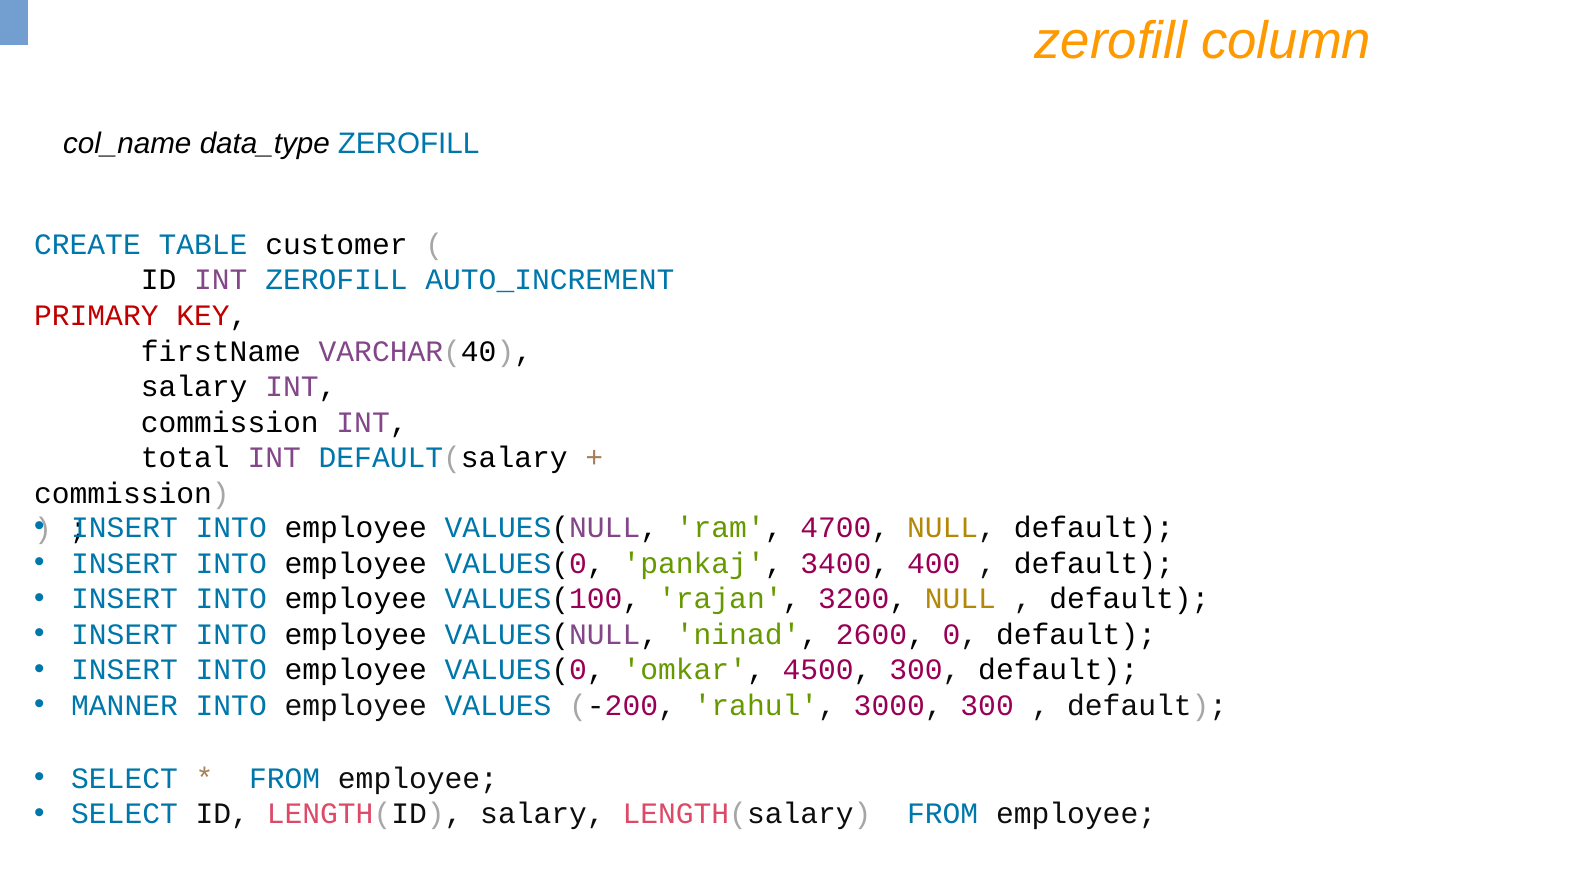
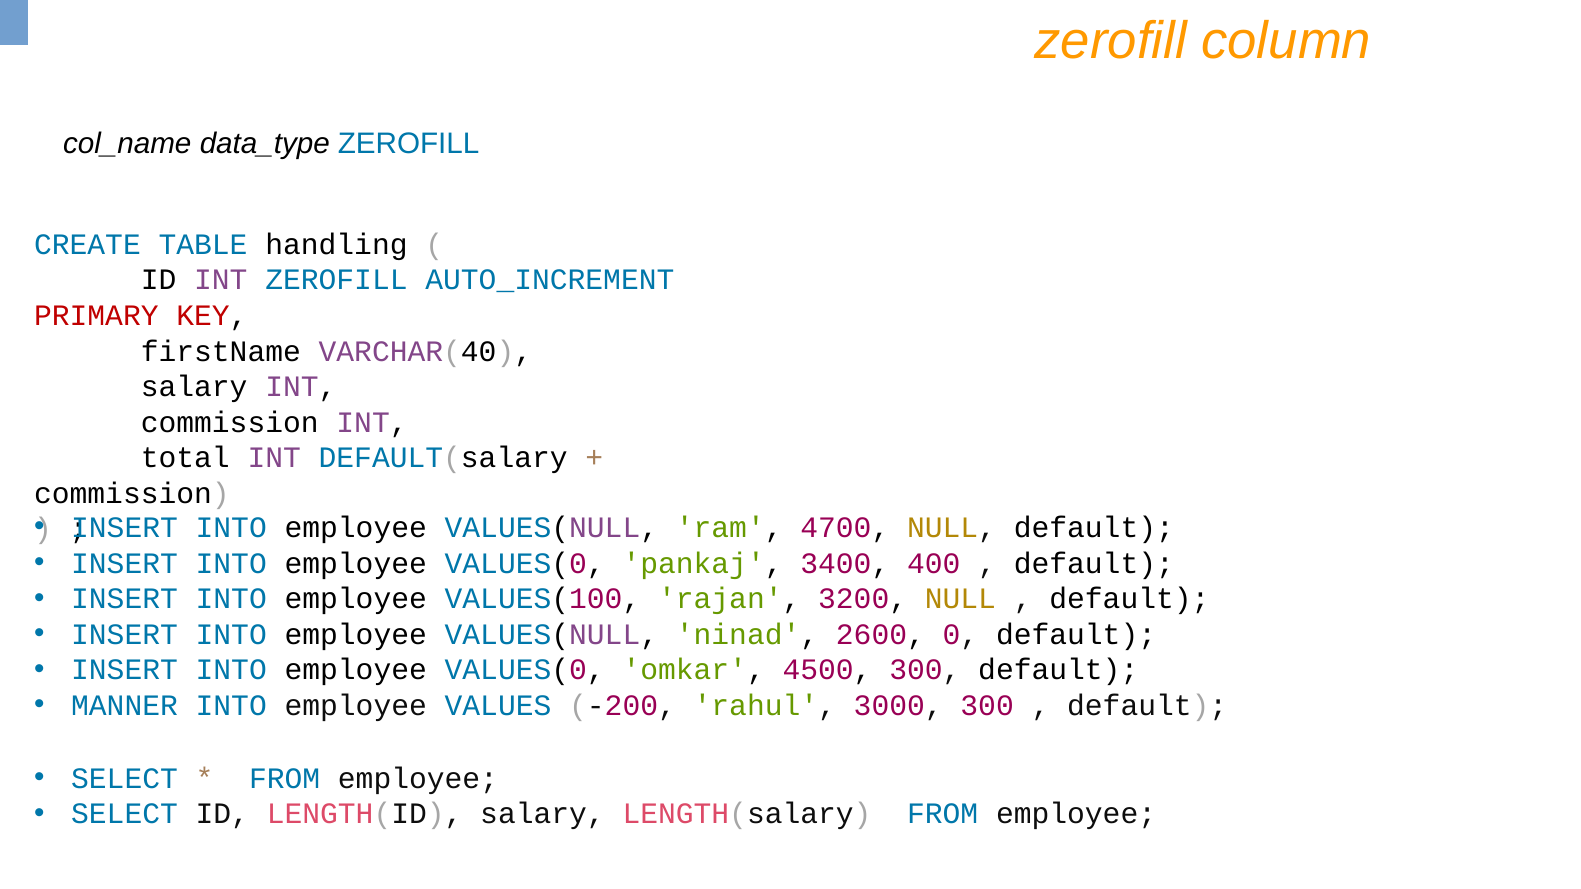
customer: customer -> handling (336, 245)
